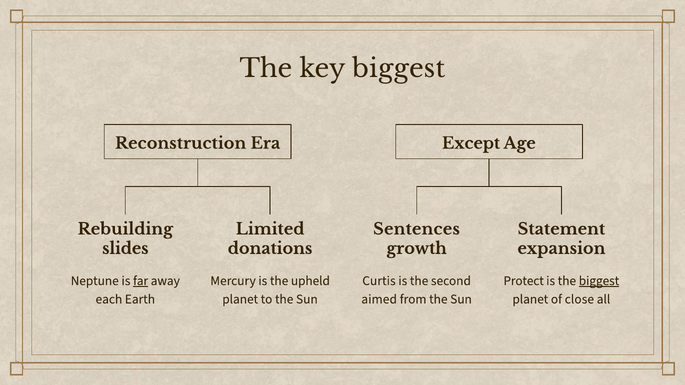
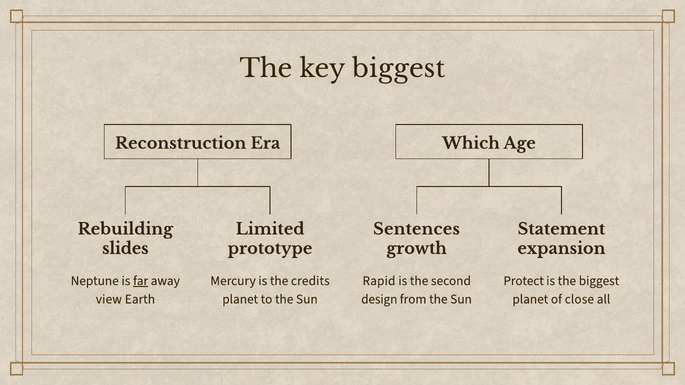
Except: Except -> Which (471, 143)
donations: donations -> prototype (270, 249)
upheld: upheld -> credits (310, 281)
Curtis: Curtis -> Rapid (379, 281)
biggest underline: present -> none (599, 281)
each: each -> view (109, 299)
aimed: aimed -> design (379, 299)
